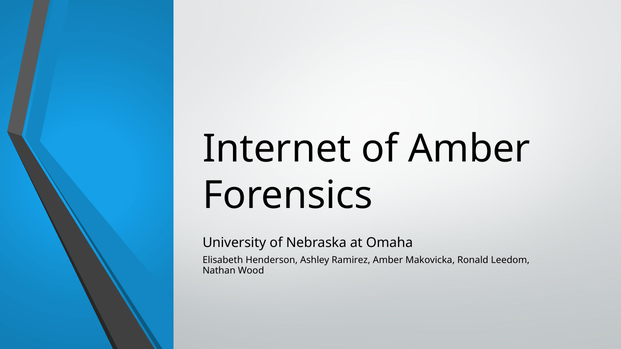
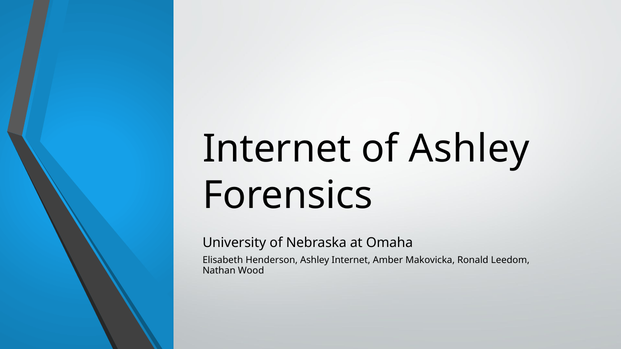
of Amber: Amber -> Ashley (469, 149)
Ashley Ramirez: Ramirez -> Internet (351, 261)
